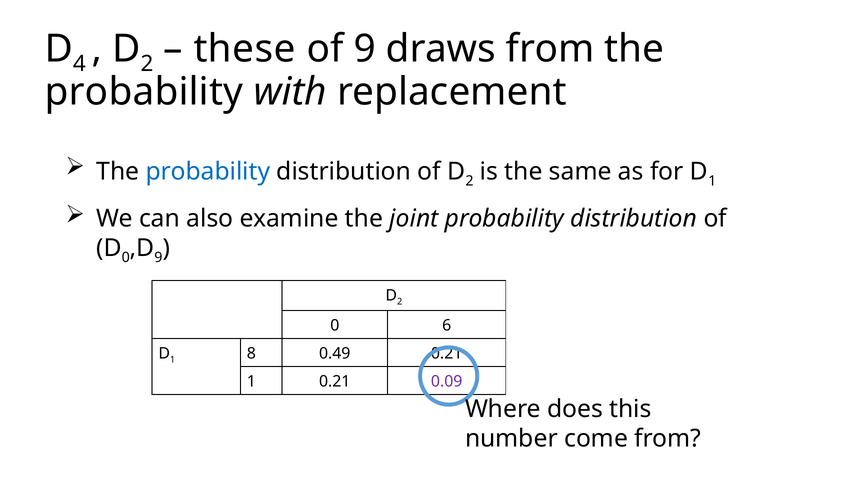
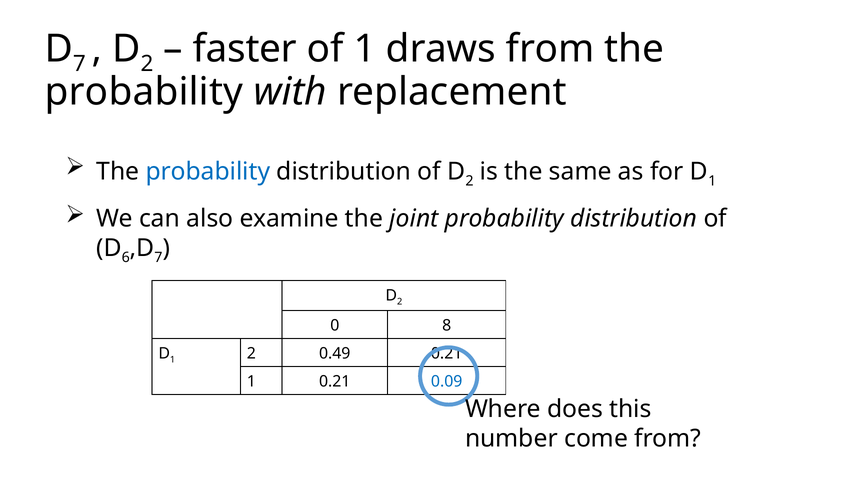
4: 4 -> 7 (79, 64)
these: these -> faster (245, 49)
of 9: 9 -> 1 (365, 49)
0: 0 -> 6 (126, 257)
9: 9 -> 7 (158, 257)
6: 6 -> 8 (447, 325)
1 8: 8 -> 2 (251, 353)
0.09 colour: purple -> blue (447, 381)
